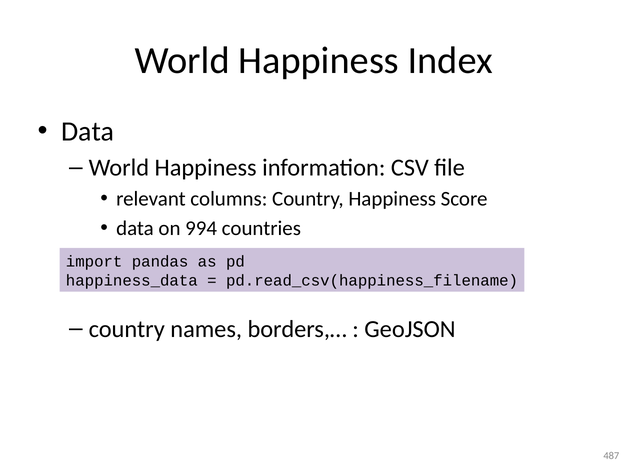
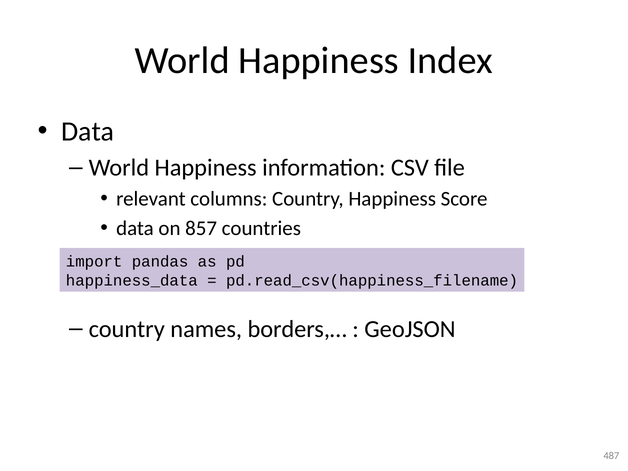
994: 994 -> 857 (201, 228)
